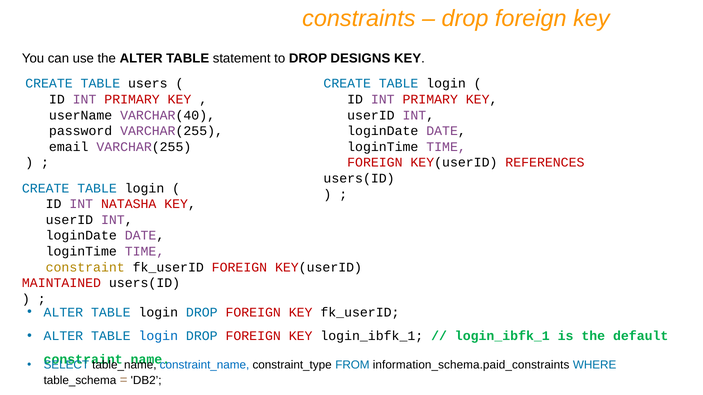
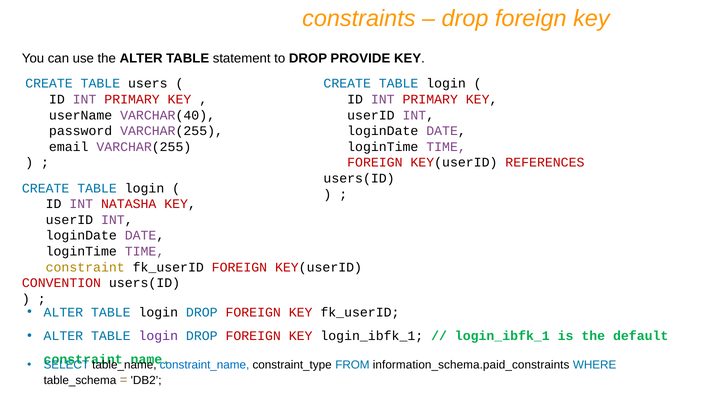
DESIGNS: DESIGNS -> PROVIDE (360, 59)
MAINTAINED: MAINTAINED -> CONVENTION (61, 283)
login colour: blue -> purple (158, 336)
